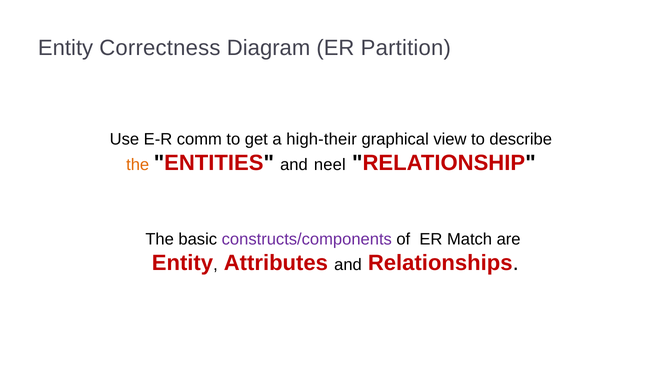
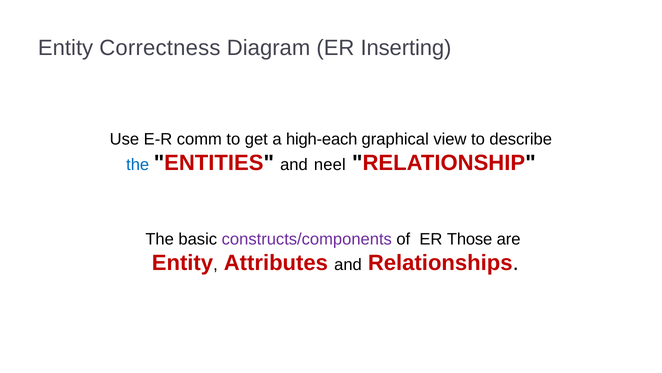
Partition: Partition -> Inserting (406, 48)
high-their: high-their -> high-each (322, 139)
the colour: orange -> blue (138, 164)
Match: Match -> Those (470, 239)
